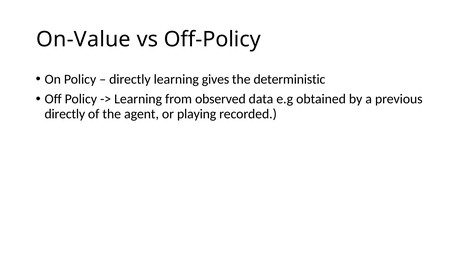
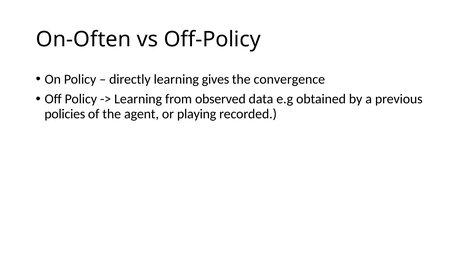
On-Value: On-Value -> On-Often (84, 39)
deterministic: deterministic -> convergence (289, 79)
directly: directly -> policies (65, 114)
